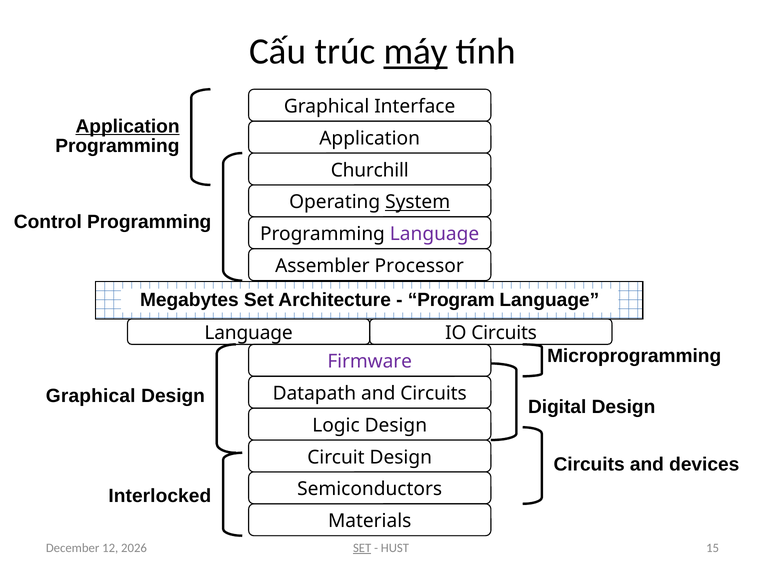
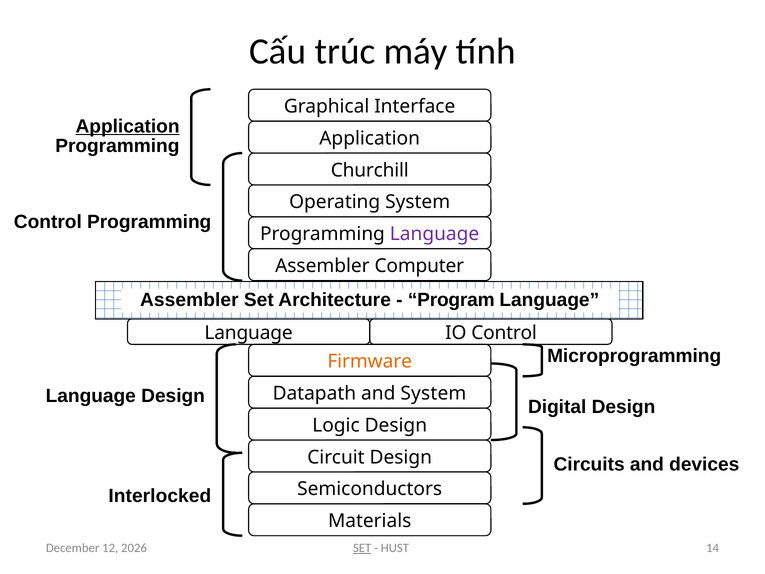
máy underline: present -> none (416, 52)
System underline: present -> none (418, 202)
Processor: Processor -> Computer (419, 266)
Megabytes: Megabytes -> Assembler (189, 300)
IO Circuits: Circuits -> Control (504, 333)
Firmware colour: purple -> orange (370, 361)
Graphical: Graphical -> Language (91, 396)
and Circuits: Circuits -> System (433, 393)
15: 15 -> 14 (713, 548)
